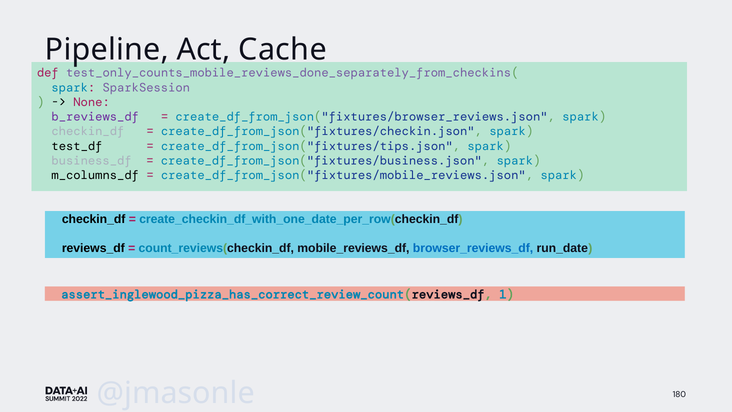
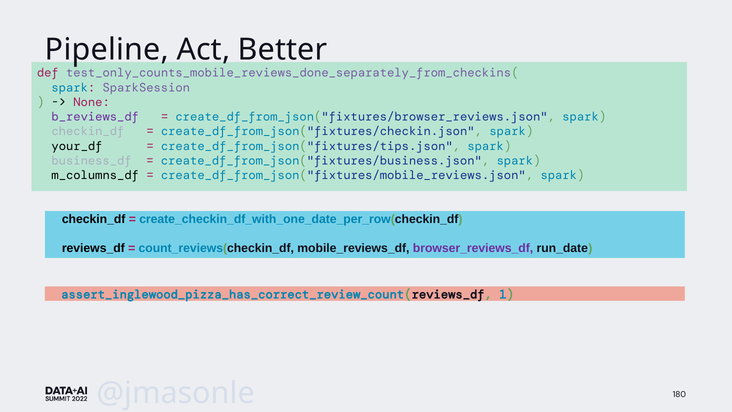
Cache: Cache -> Better (283, 49)
test_df: test_df -> your_df (77, 146)
browser_reviews_df colour: blue -> purple (473, 248)
